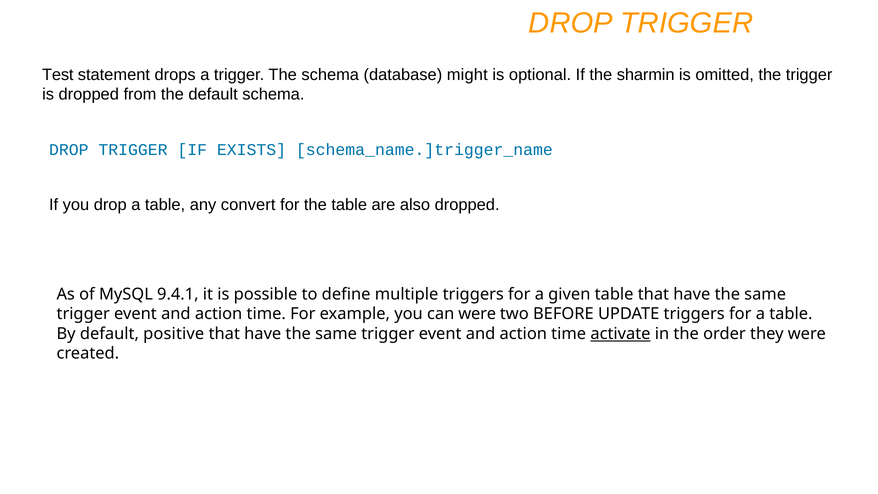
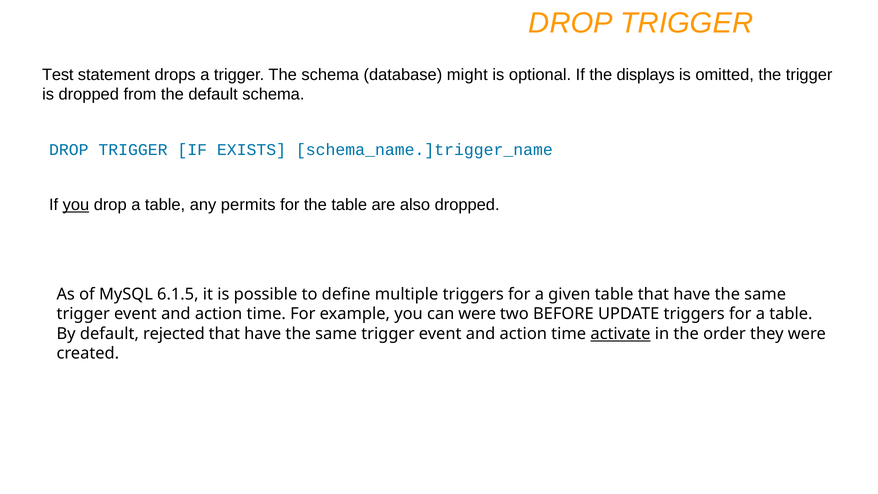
sharmin: sharmin -> displays (646, 75)
you underline: none -> present (76, 205)
convert: convert -> permits (248, 205)
9.4.1: 9.4.1 -> 6.1.5 (178, 294)
positive: positive -> rejected (174, 334)
